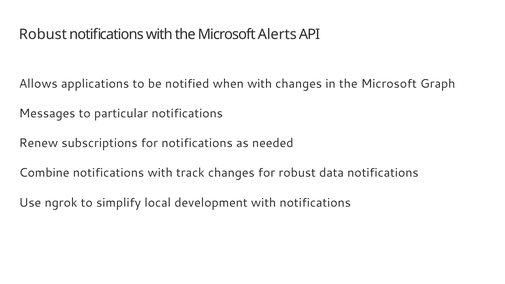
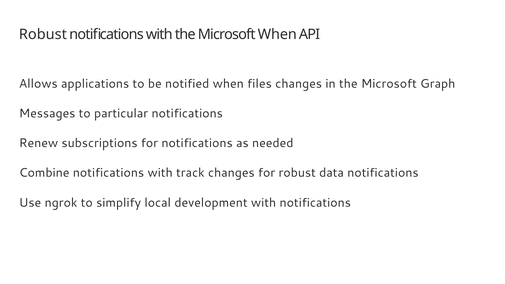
Microsoft Alerts: Alerts -> When (277, 35)
when with: with -> files (260, 84)
